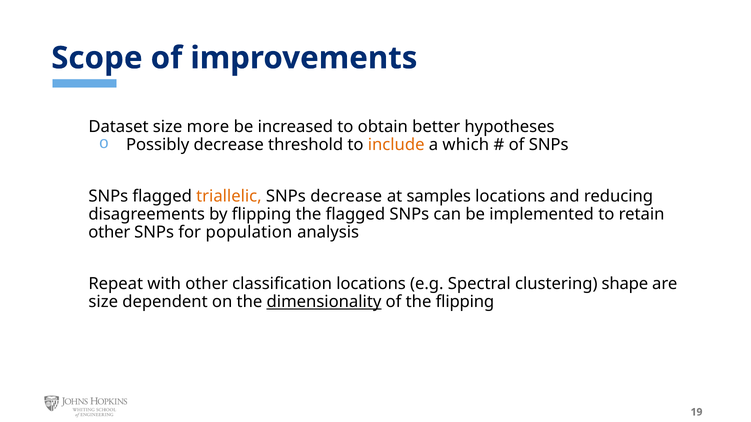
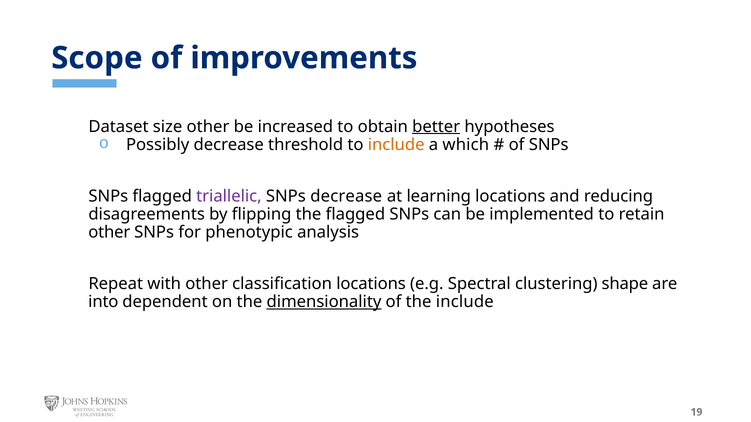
size more: more -> other (208, 127)
better underline: none -> present (436, 127)
triallelic colour: orange -> purple (229, 196)
samples: samples -> learning (439, 196)
population: population -> phenotypic (249, 232)
size: size -> into (103, 302)
the flipping: flipping -> include (465, 302)
